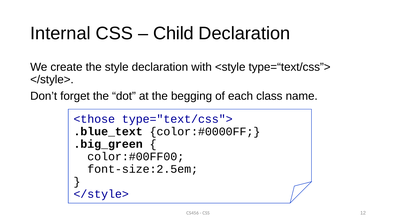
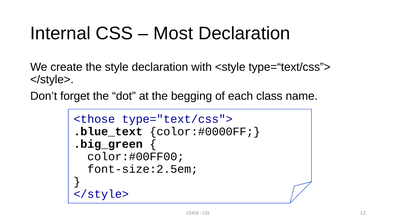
Child: Child -> Most (173, 33)
